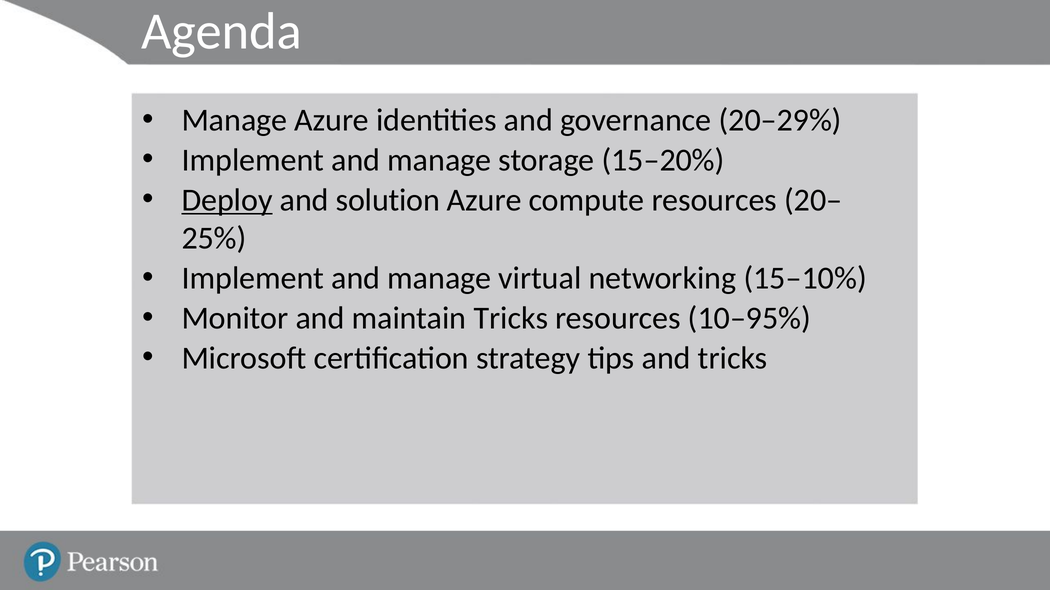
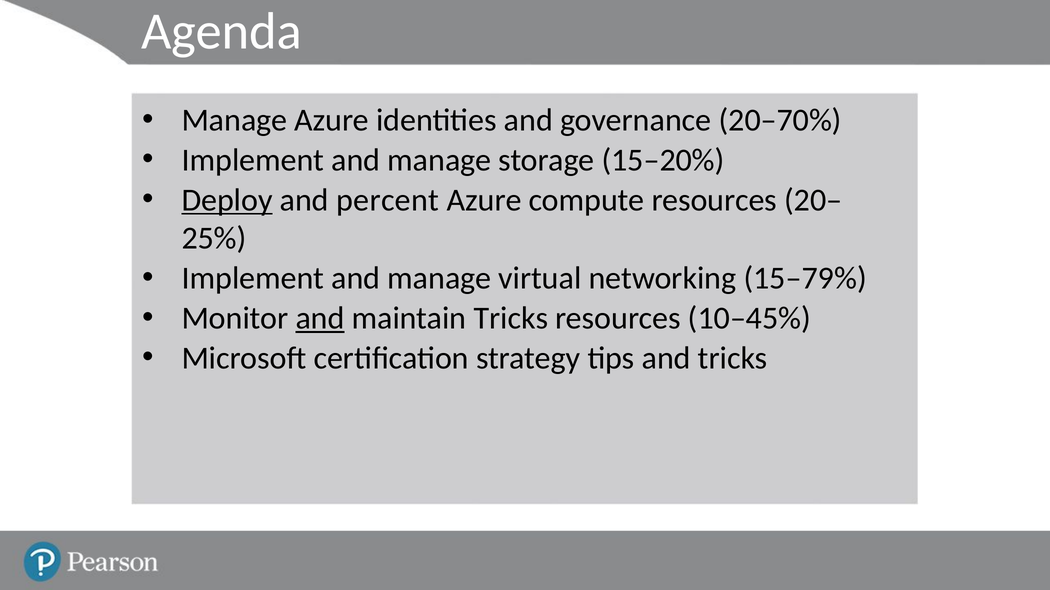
20–29%: 20–29% -> 20–70% (780, 120)
solution: solution -> percent (388, 200)
15–10%: 15–10% -> 15–79% (805, 279)
and underline: none -> present (320, 319)
10–95%: 10–95% -> 10–45% (749, 319)
